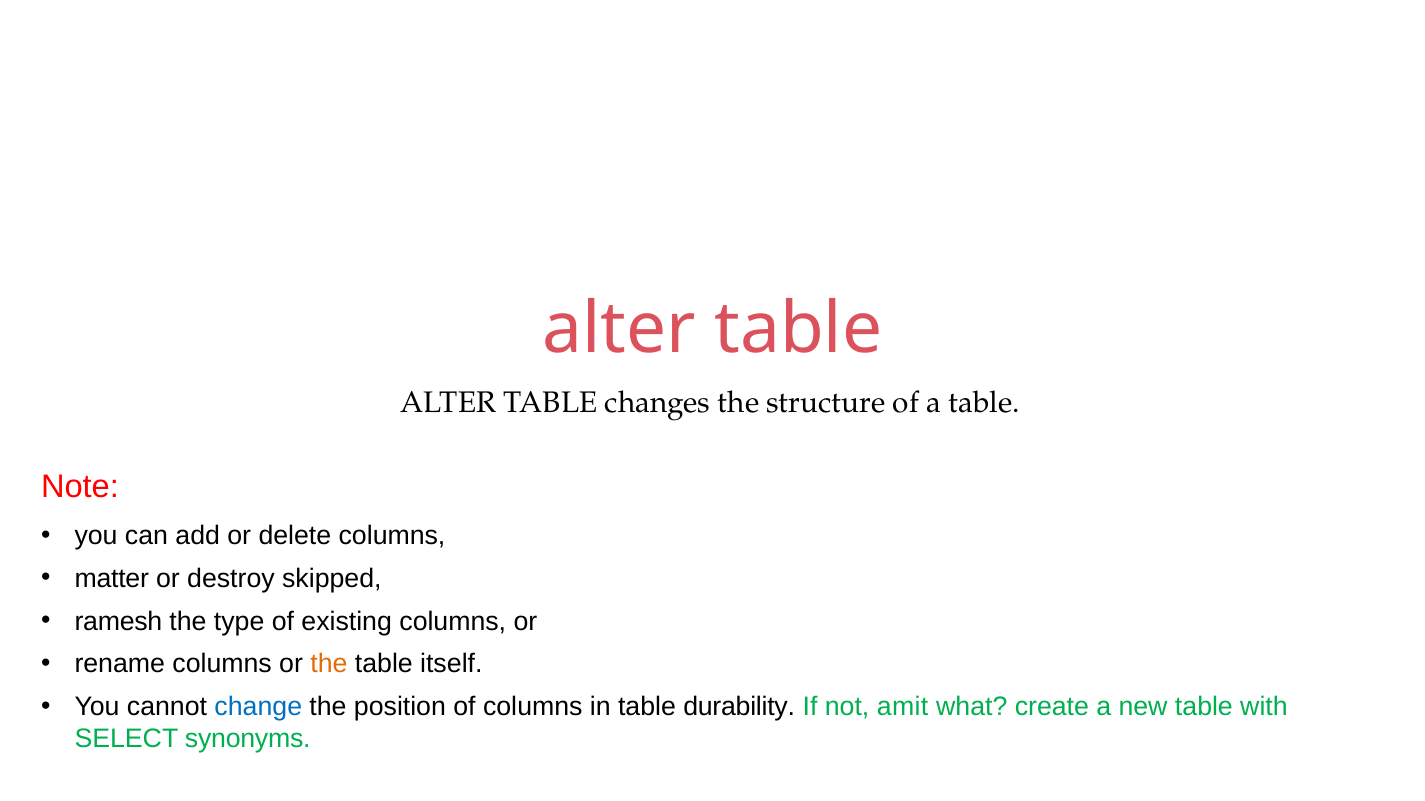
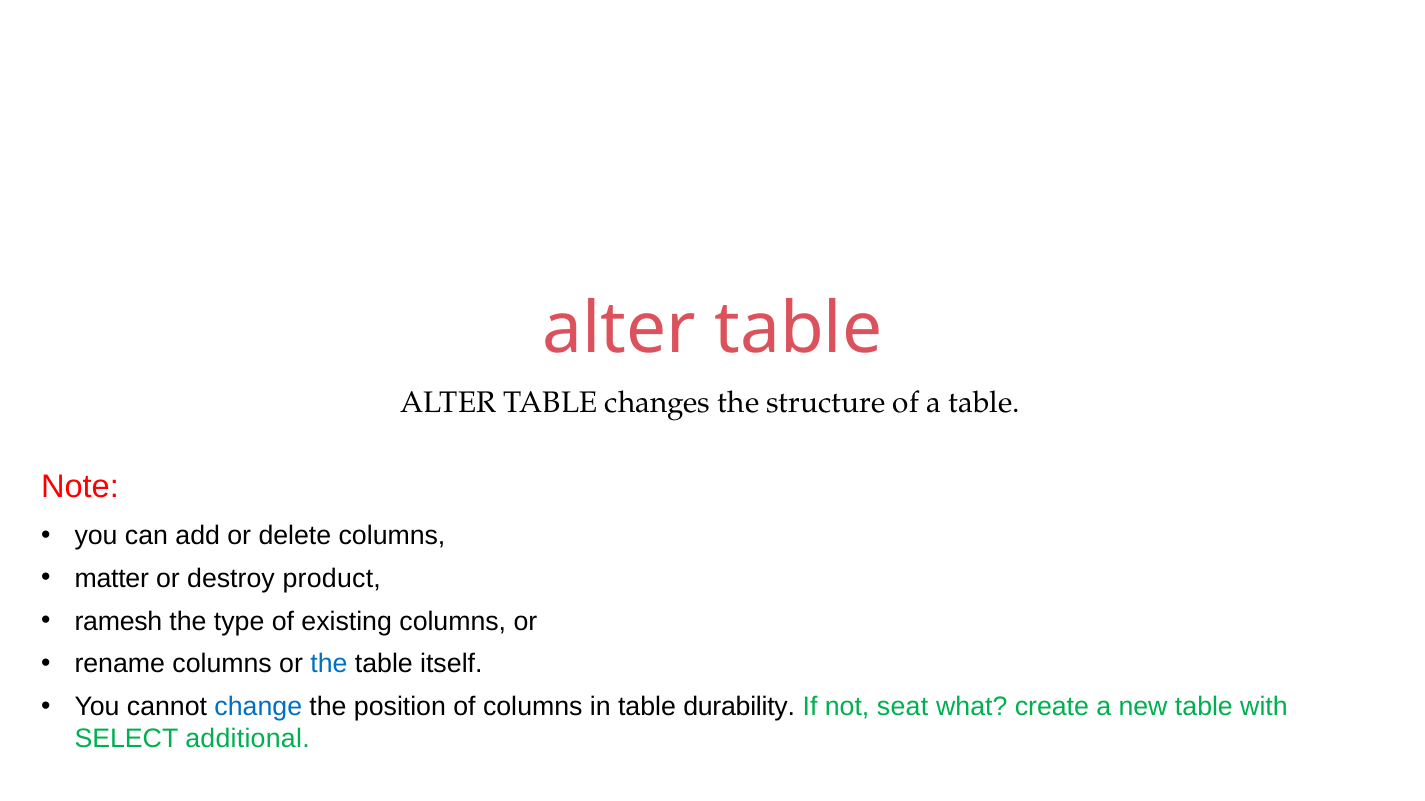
skipped: skipped -> product (332, 579)
the colour: orange -> blue (329, 664)
amit: amit -> seat (903, 707)
synonyms: synonyms -> additional (247, 739)
